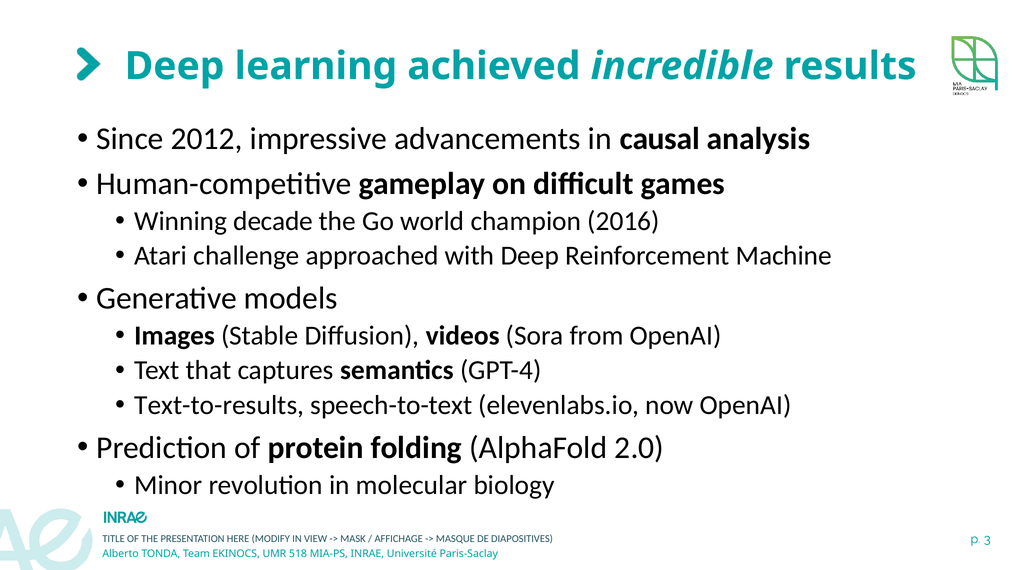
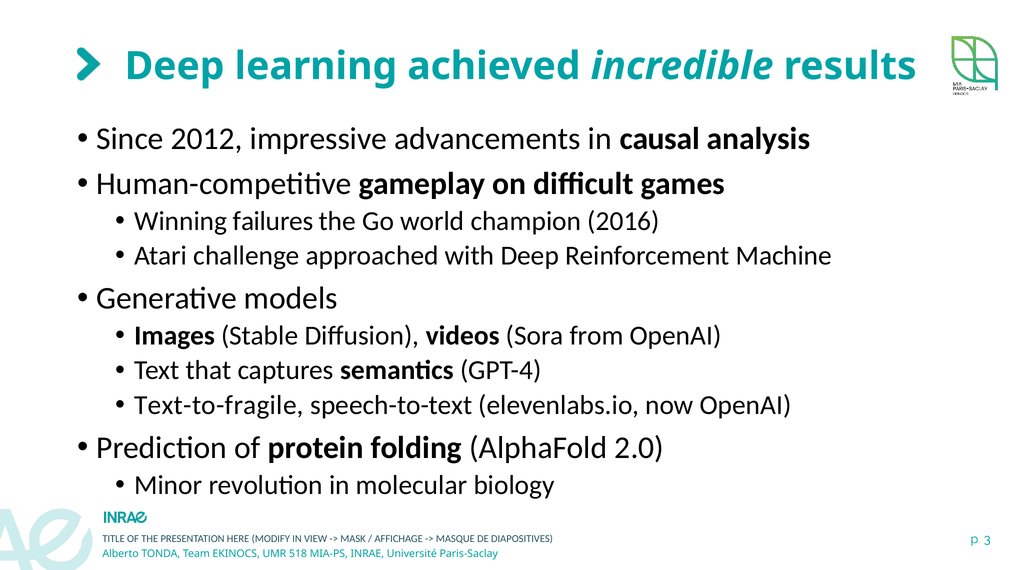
decade: decade -> failures (273, 221)
Text-to-results: Text-to-results -> Text-to-fragile (219, 405)
